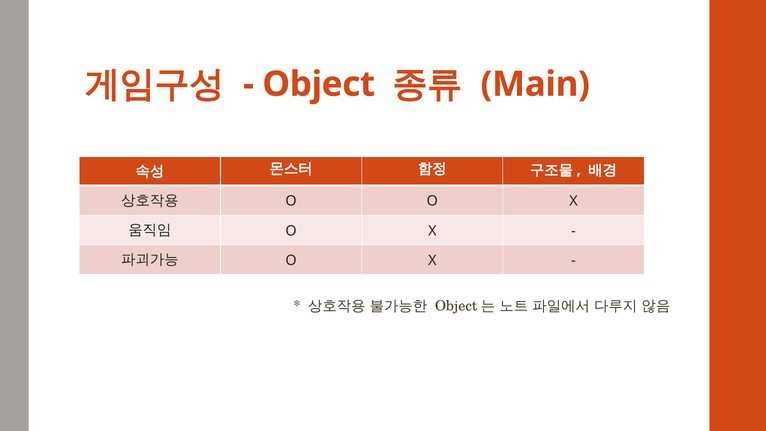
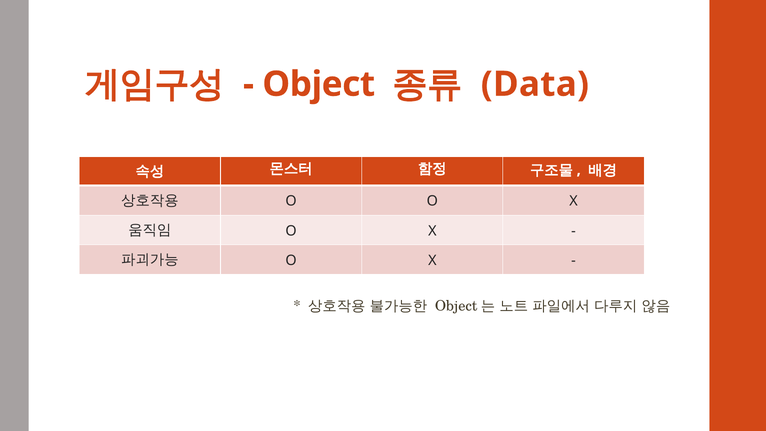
Main: Main -> Data (535, 84)
